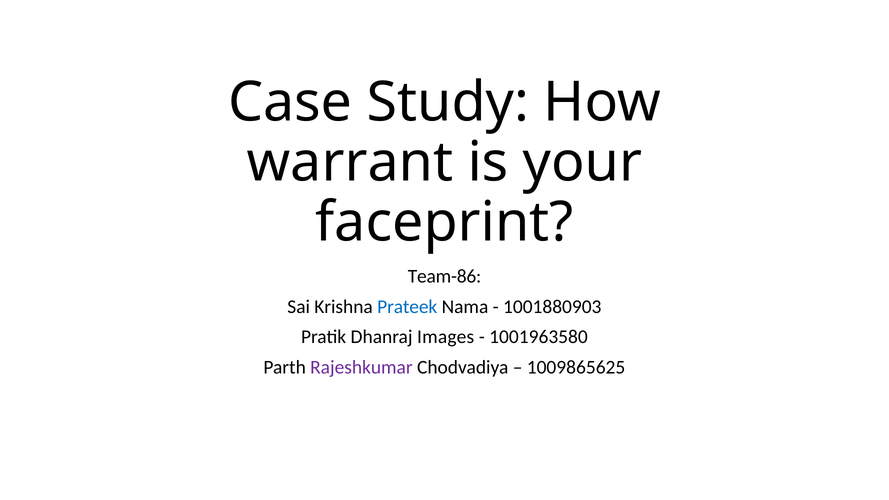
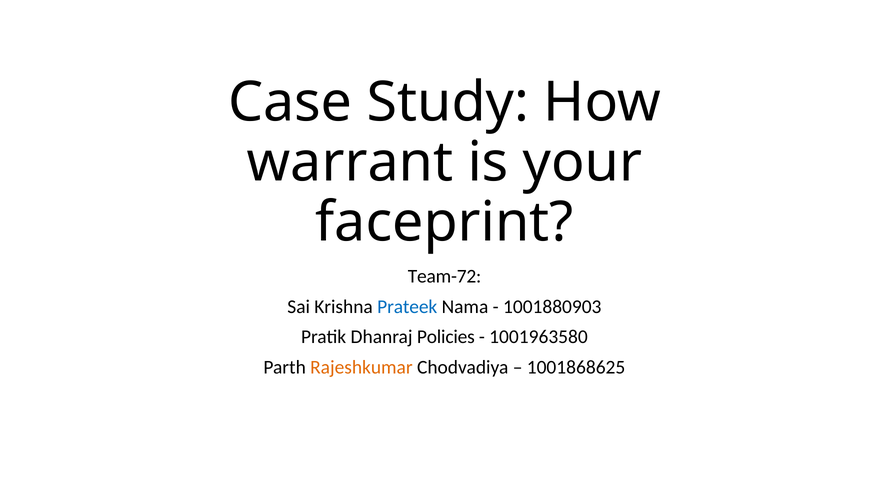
Team-86: Team-86 -> Team-72 (445, 276)
Images: Images -> Policies (446, 337)
Rajeshkumar colour: purple -> orange (361, 367)
1009865625: 1009865625 -> 1001868625 (576, 367)
